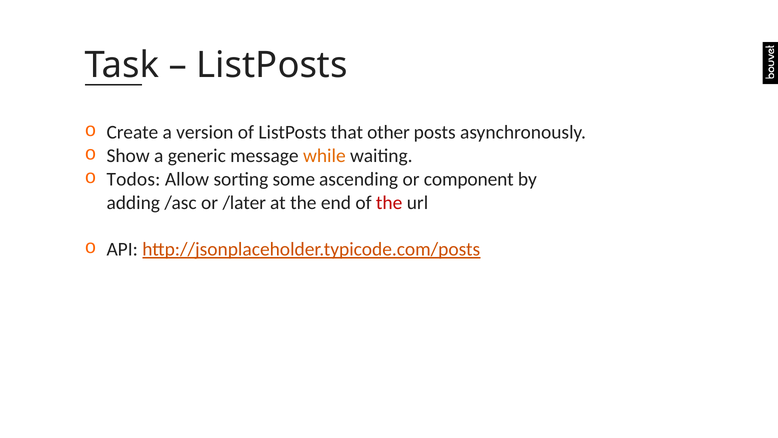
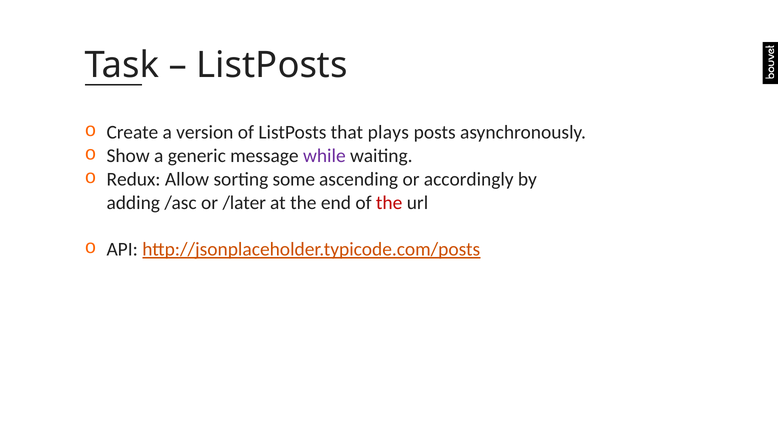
other: other -> plays (388, 132)
while colour: orange -> purple (324, 156)
Todos: Todos -> Redux (134, 179)
component: component -> accordingly (469, 179)
